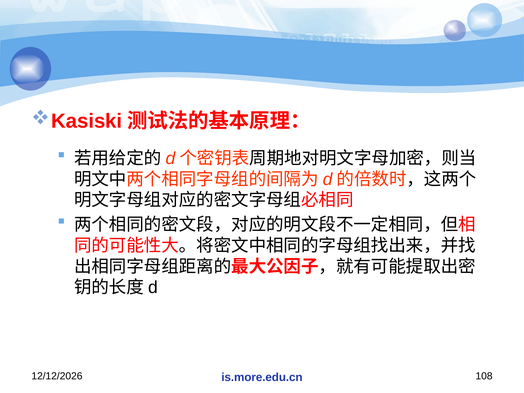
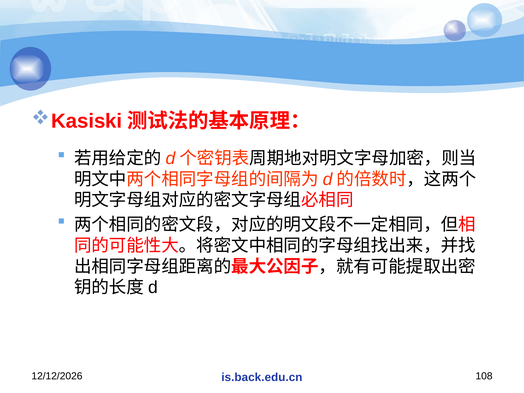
is.more.edu.cn: is.more.edu.cn -> is.back.edu.cn (262, 377)
